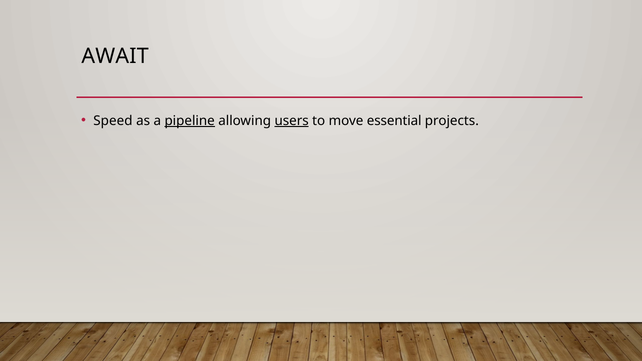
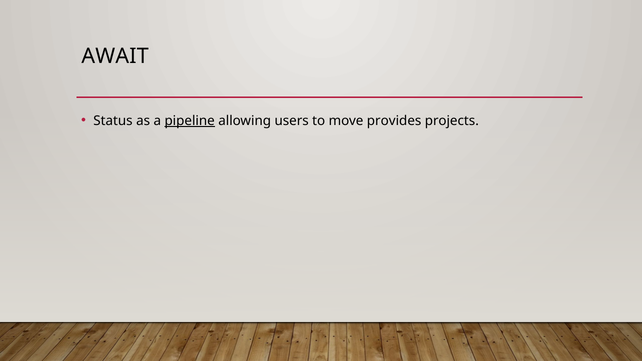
Speed: Speed -> Status (113, 121)
users underline: present -> none (292, 121)
essential: essential -> provides (394, 121)
